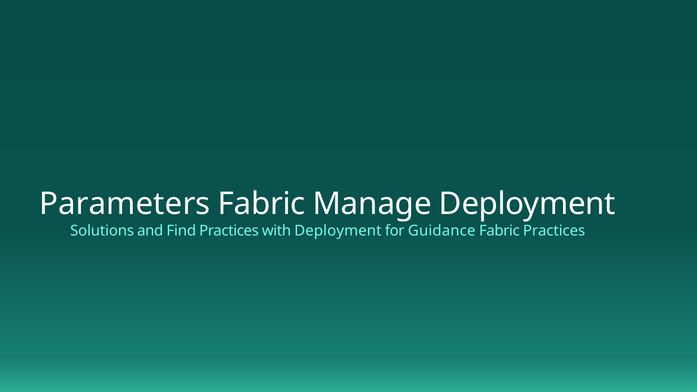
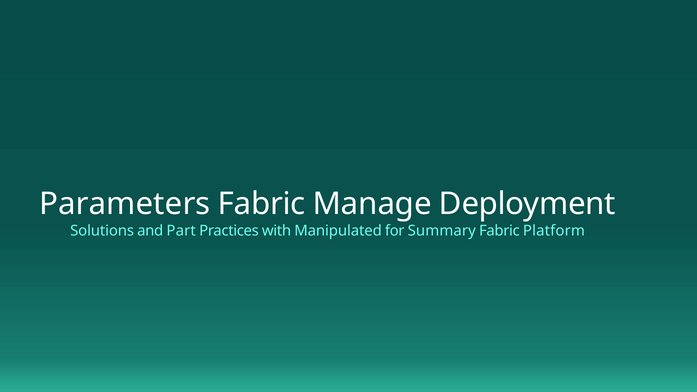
Find: Find -> Part (181, 231)
with Deployment: Deployment -> Manipulated (338, 231)
Guidance: Guidance -> Summary (442, 231)
Fabric Practices: Practices -> Platform (554, 231)
